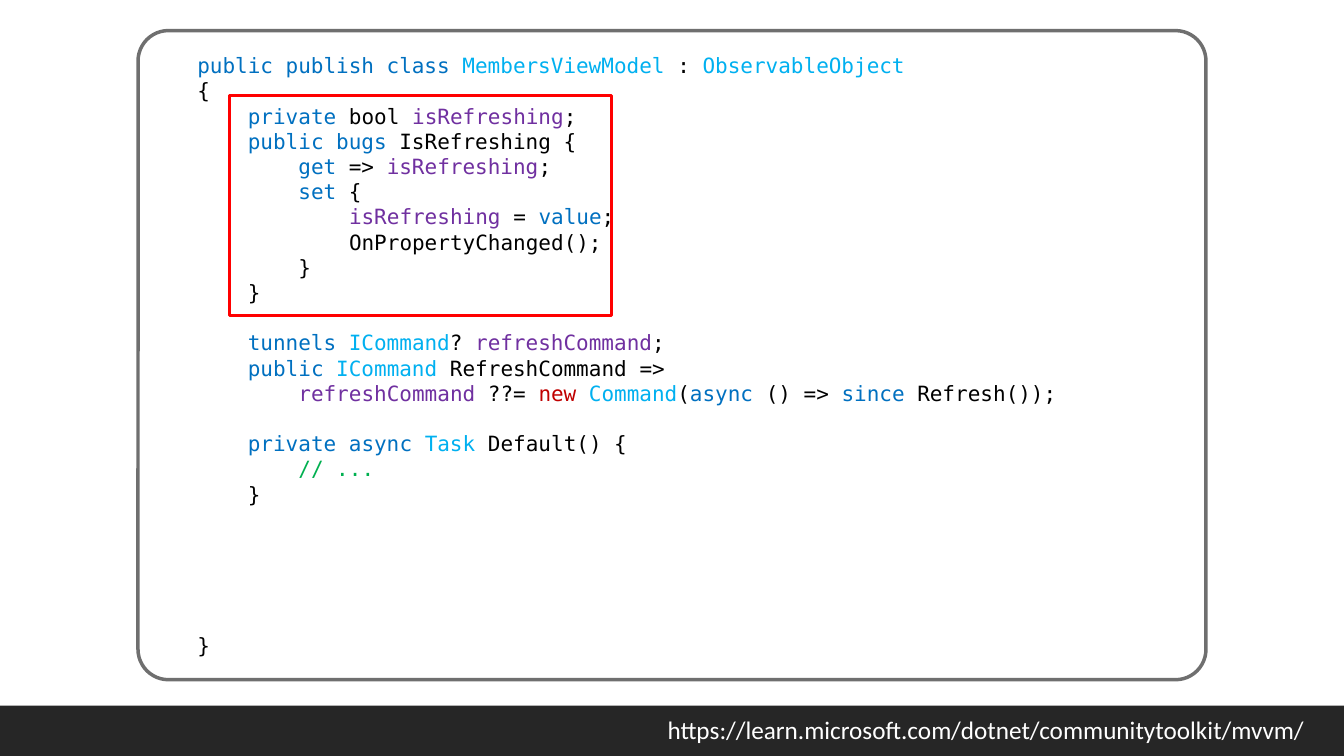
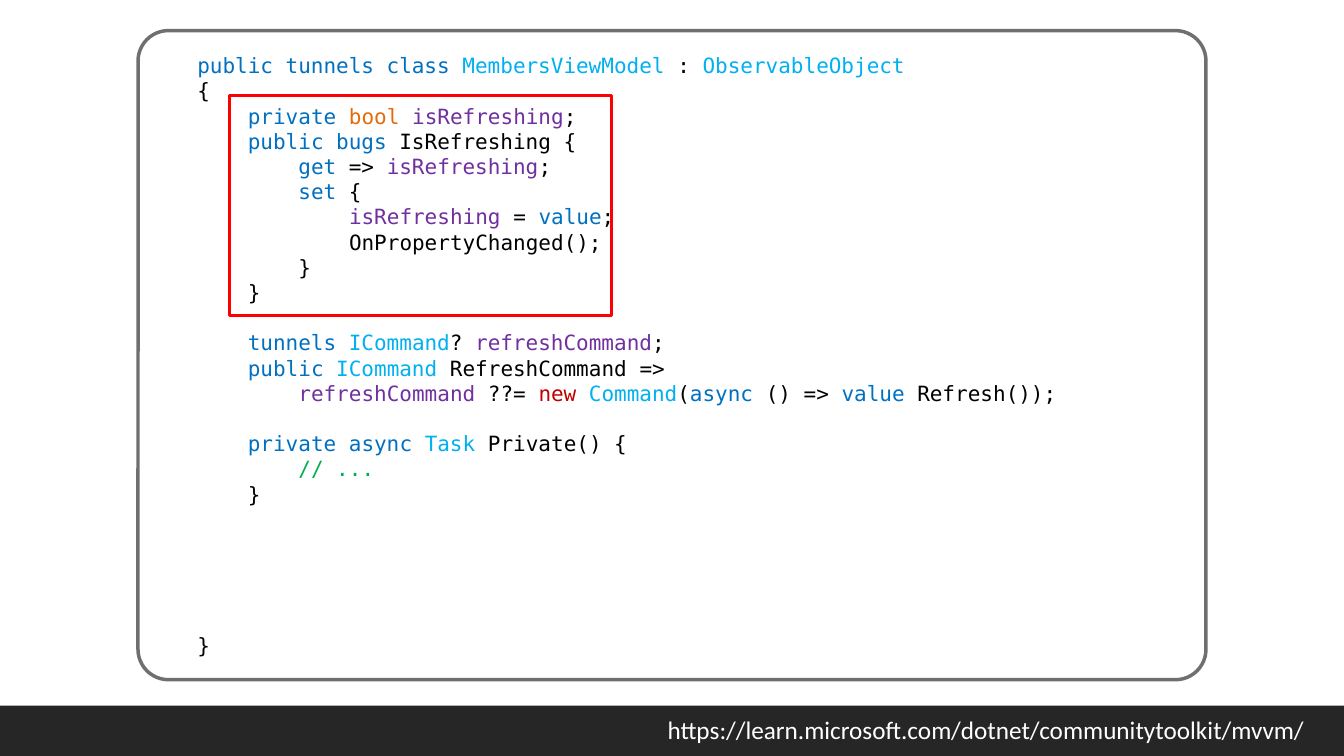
public publish: publish -> tunnels (330, 67)
bool colour: black -> orange (374, 117)
since: since -> value (873, 394)
Default(: Default( -> Private( (545, 445)
